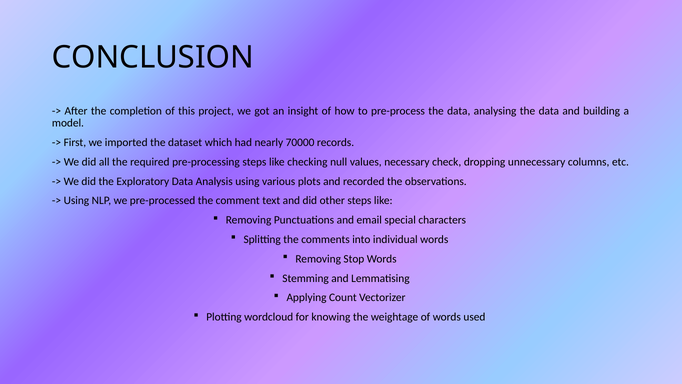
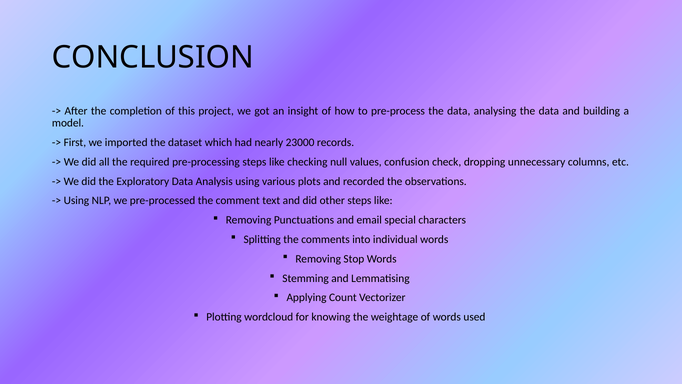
70000: 70000 -> 23000 (300, 142)
necessary: necessary -> confusion (407, 162)
